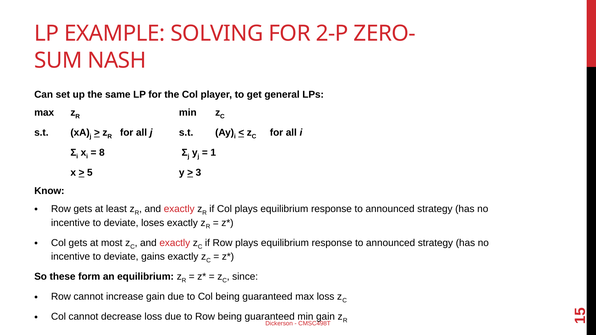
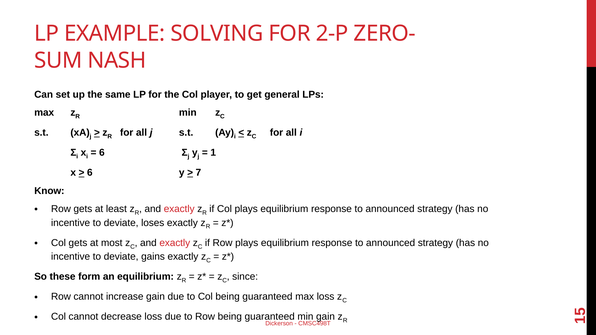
8: 8 -> 6 (102, 153)
5: 5 -> 6 (90, 173)
3: 3 -> 7 (198, 173)
